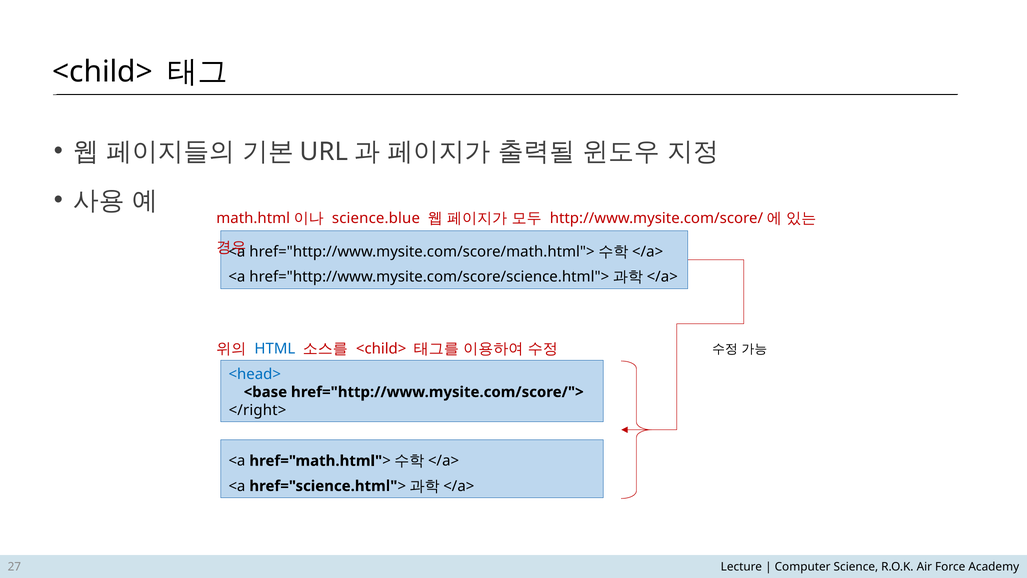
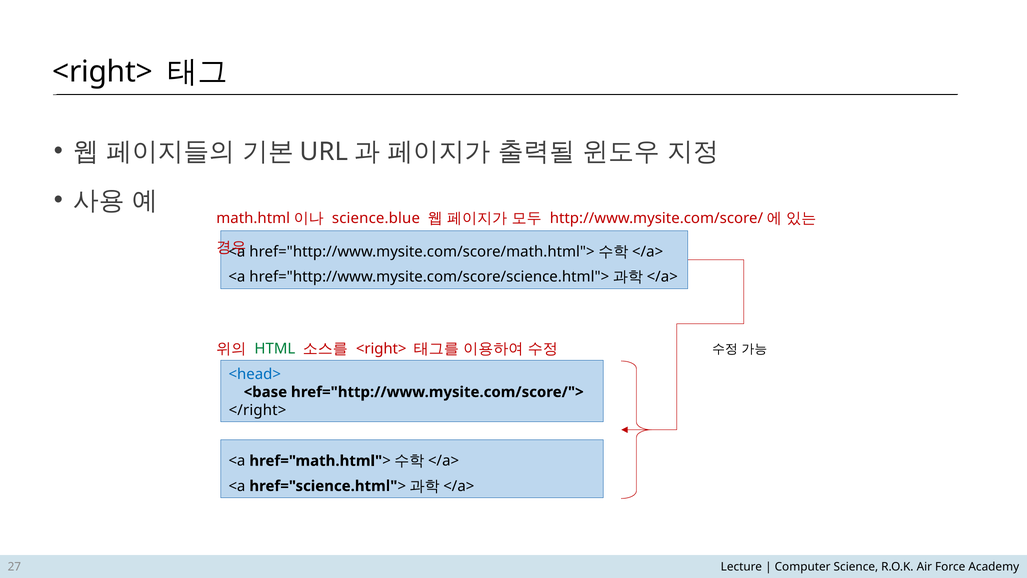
<child>: <child> -> <right> (103, 72)
HTML colour: blue -> green (275, 349)
<child>: <child> -> <right> (381, 349)
